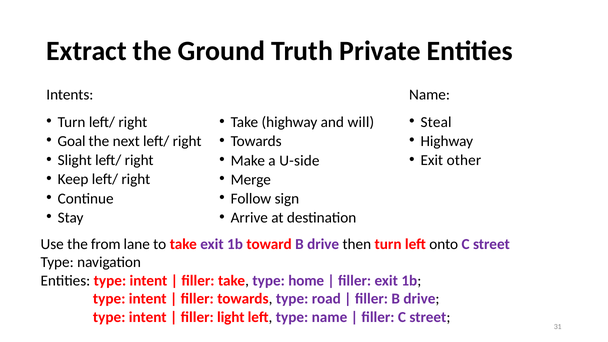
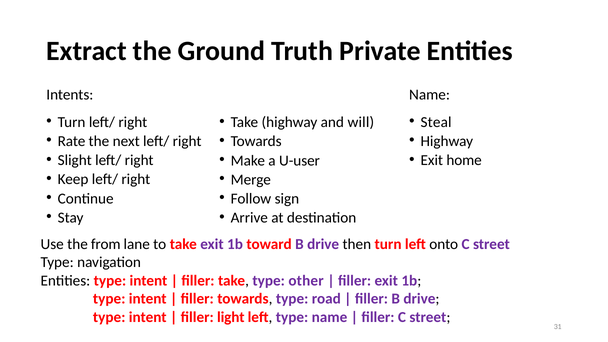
Goal: Goal -> Rate (72, 141)
other: other -> home (464, 160)
U-side: U-side -> U-user (300, 161)
home: home -> other (306, 281)
